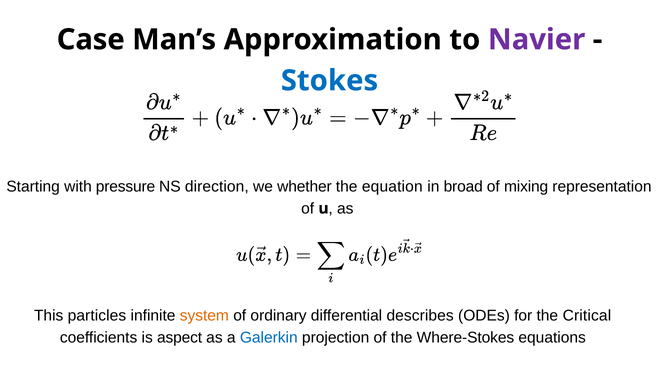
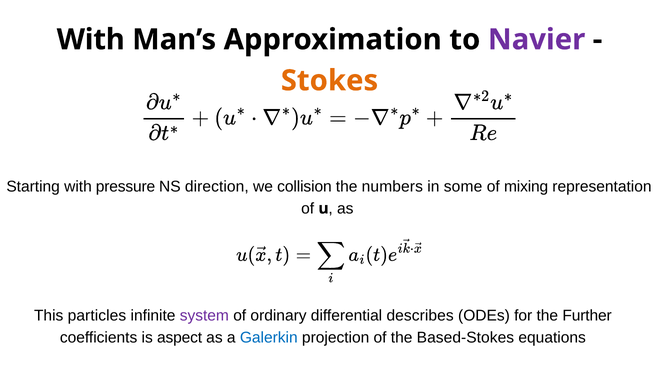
Case: Case -> With (91, 40)
Stokes colour: blue -> orange (329, 81)
whether: whether -> collision (304, 187)
equation: equation -> numbers (392, 187)
broad: broad -> some (463, 187)
system colour: orange -> purple (204, 315)
Critical: Critical -> Further (587, 315)
Where-Stokes: Where-Stokes -> Based-Stokes (465, 337)
